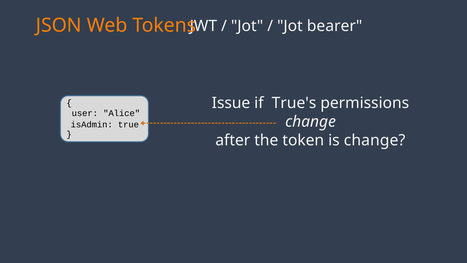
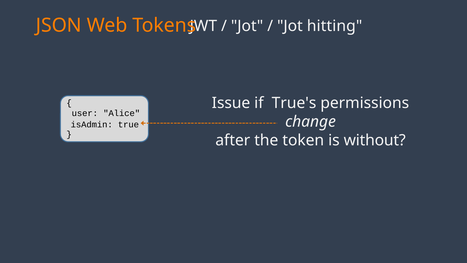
bearer: bearer -> hitting (335, 26)
is change: change -> without (375, 140)
